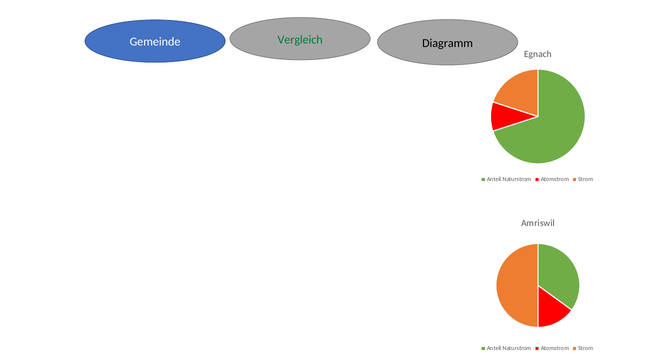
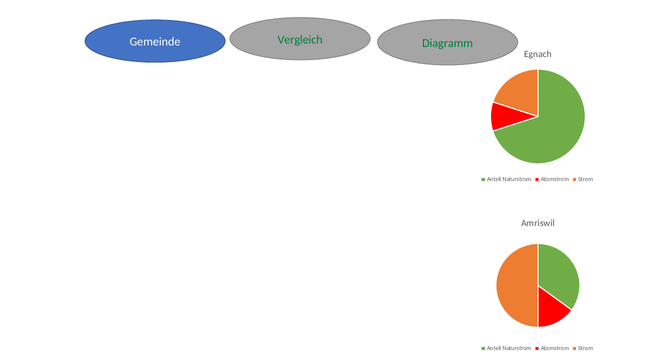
Diagramm colour: black -> green (448, 43)
